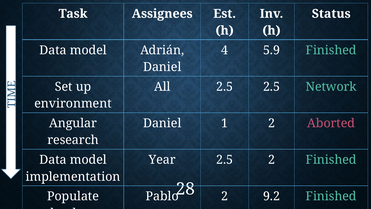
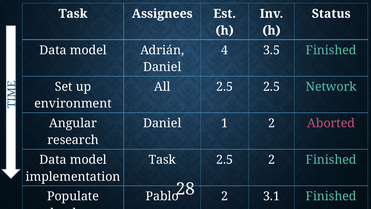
5.9: 5.9 -> 3.5 (271, 50)
Year: Year -> Task (162, 160)
9.2: 9.2 -> 3.1 (271, 196)
